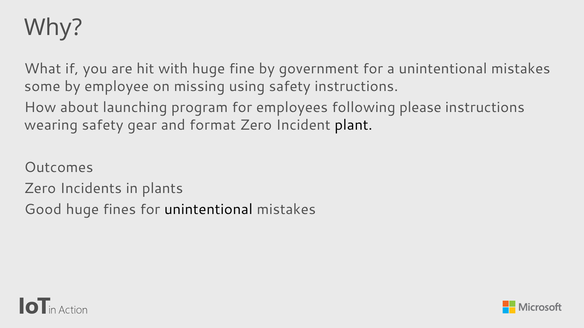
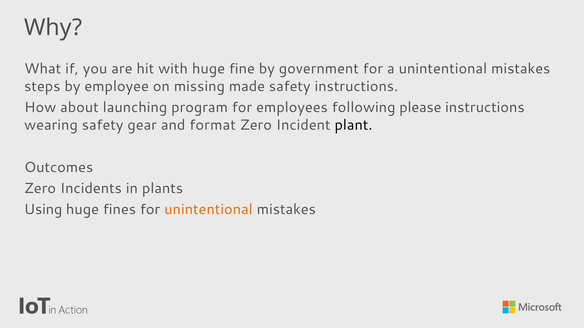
some: some -> steps (42, 86)
using: using -> made (247, 86)
Good: Good -> Using (43, 210)
unintentional colour: black -> orange (208, 210)
